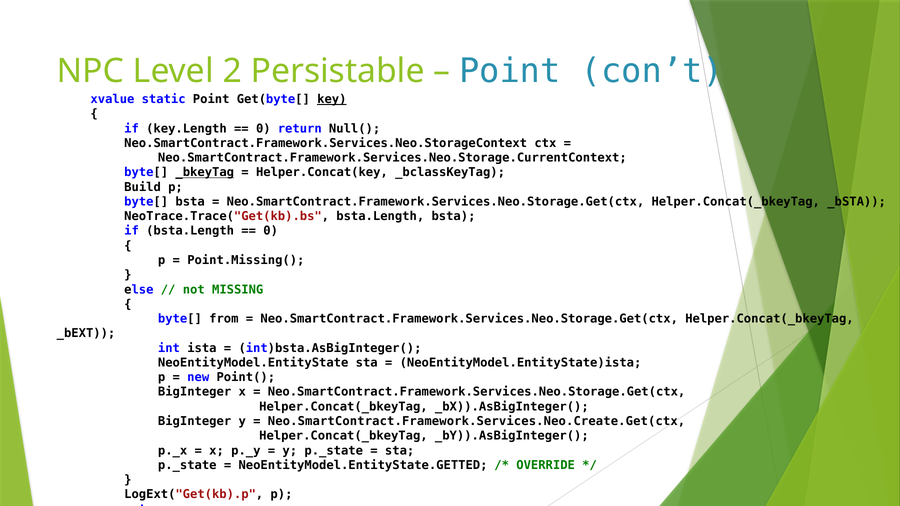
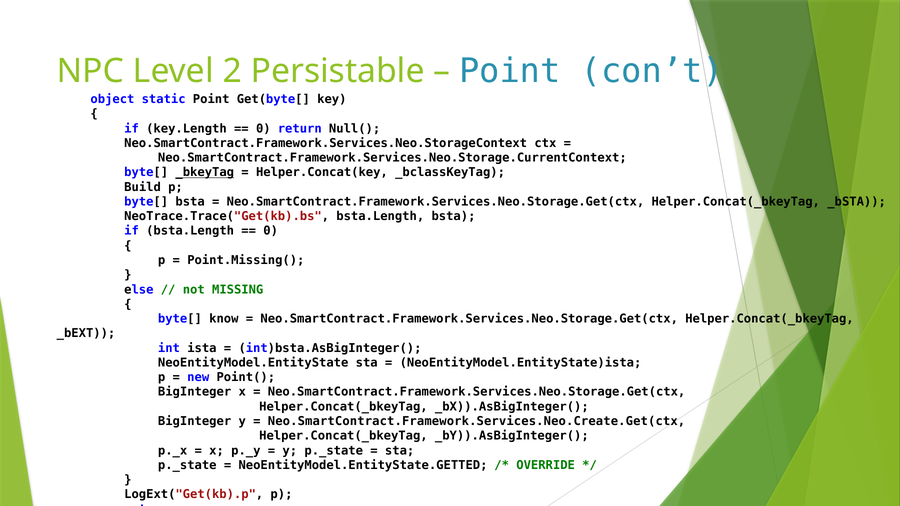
xvalue: xvalue -> object (112, 99)
key underline: present -> none (332, 99)
from: from -> know (224, 319)
